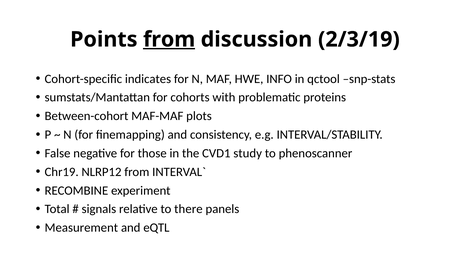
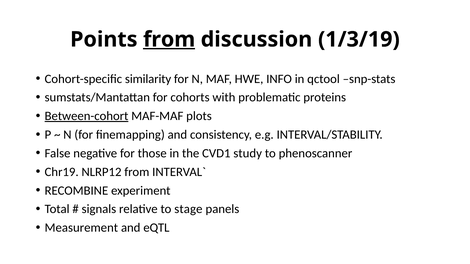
2/3/19: 2/3/19 -> 1/3/19 (359, 39)
indicates: indicates -> similarity (148, 79)
Between-cohort underline: none -> present (87, 116)
there: there -> stage (188, 209)
